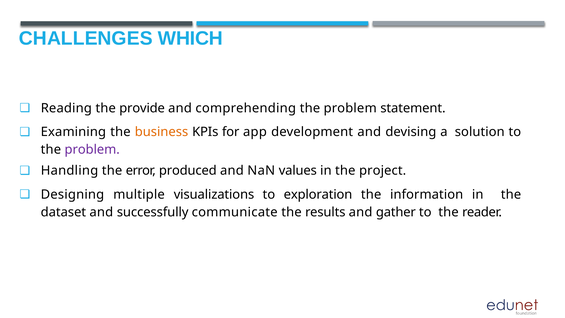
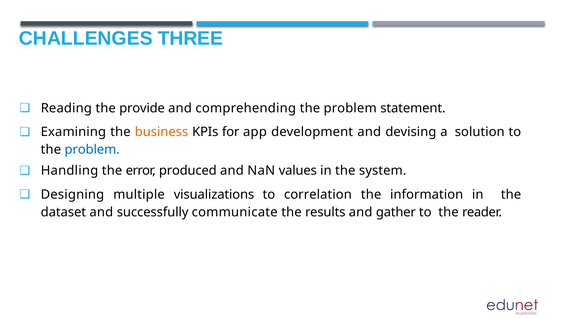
WHICH: WHICH -> THREE (190, 38)
problem colour: purple -> blue (92, 150)
project: project -> system (383, 171)
exploration: exploration -> correlation (318, 194)
